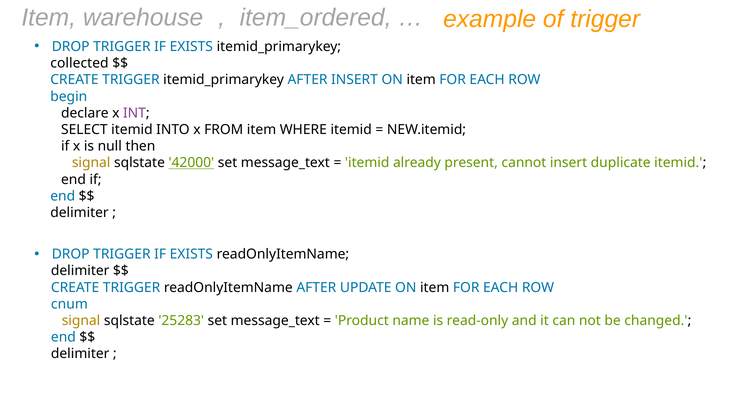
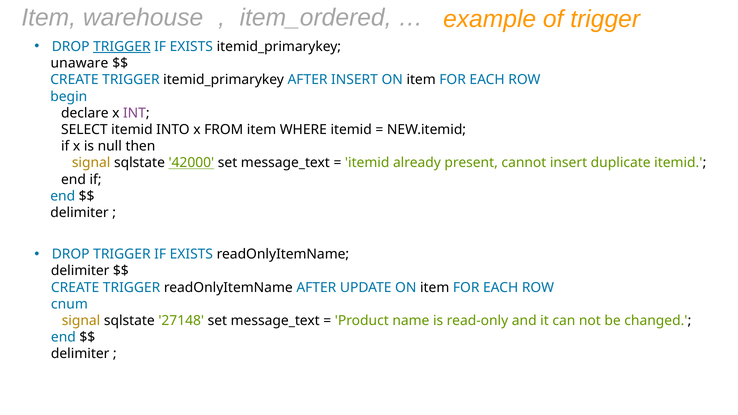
TRIGGER underline: none -> present (122, 47)
collected: collected -> unaware (79, 63)
25283: 25283 -> 27148 (181, 321)
